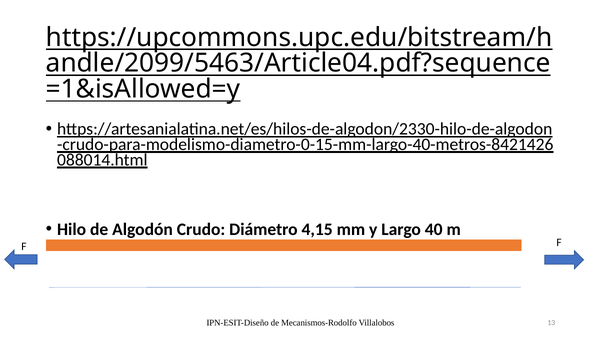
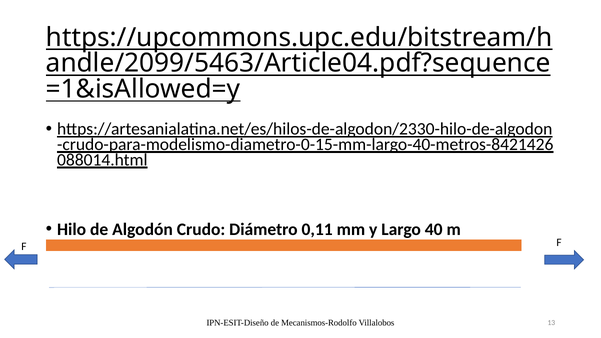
4,15: 4,15 -> 0,11 (317, 229)
